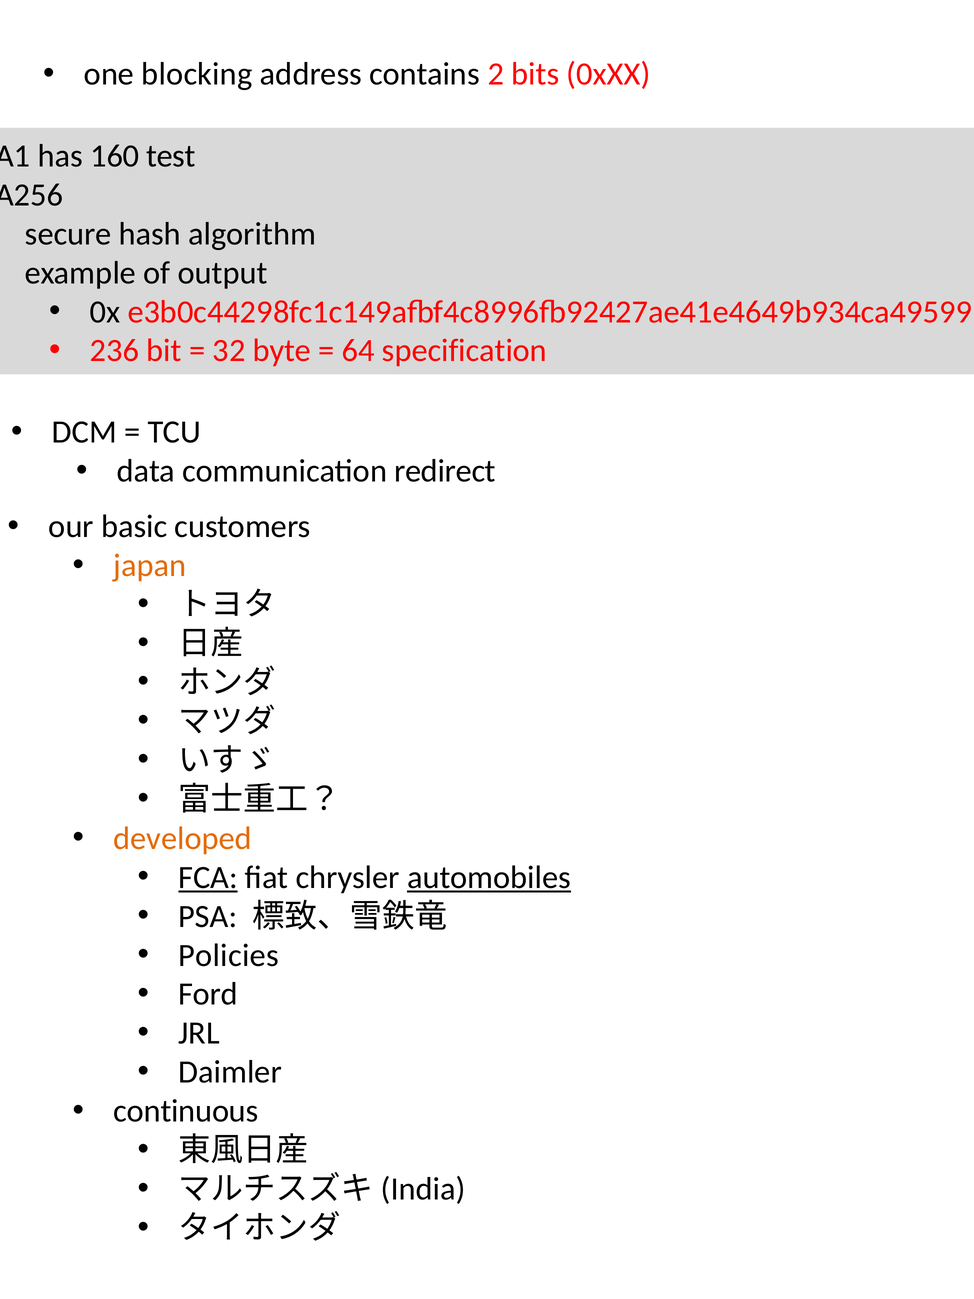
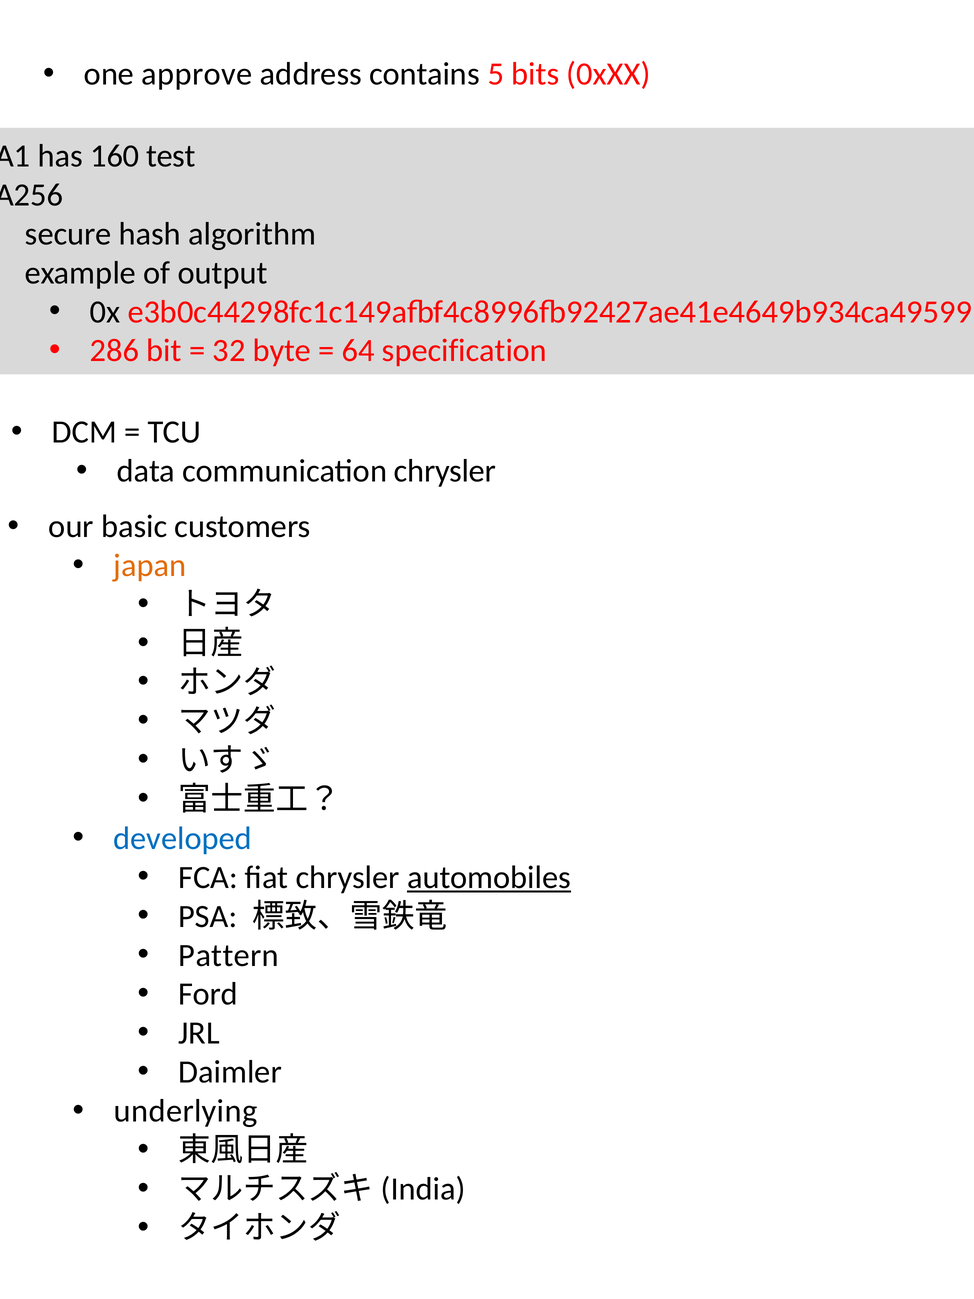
blocking: blocking -> approve (197, 74)
2: 2 -> 5 (496, 74)
236: 236 -> 286 (115, 351)
communication redirect: redirect -> chrysler (445, 471)
developed colour: orange -> blue (183, 838)
FCA underline: present -> none (208, 877)
Policies: Policies -> Pattern (229, 955)
continuous: continuous -> underlying (186, 1111)
